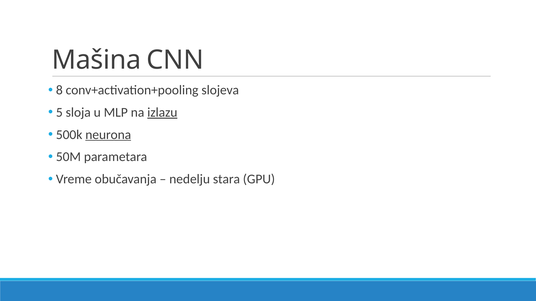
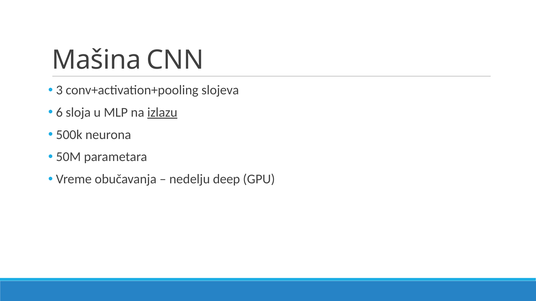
8: 8 -> 3 (59, 90)
5: 5 -> 6 (59, 113)
neurona underline: present -> none (108, 135)
stara: stara -> deep (226, 179)
